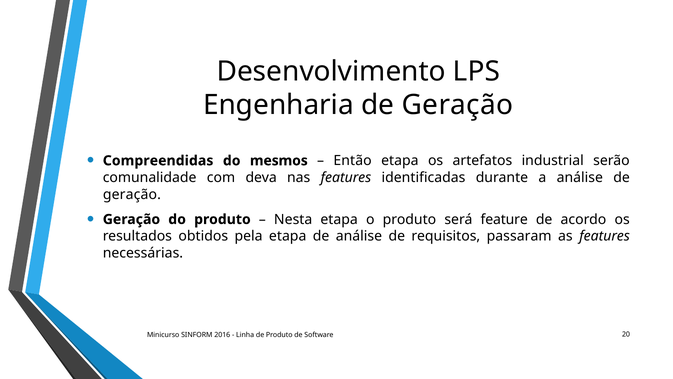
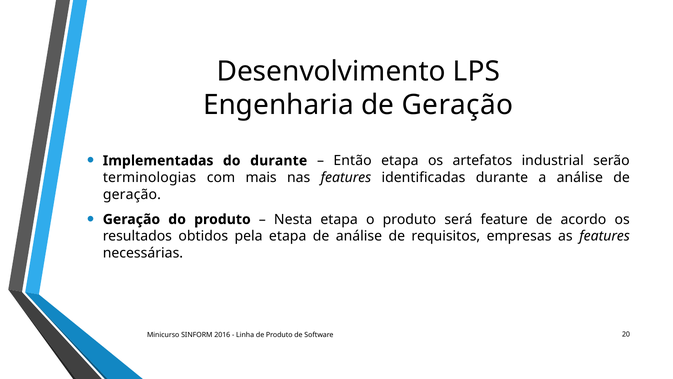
Compreendidas: Compreendidas -> Implementadas (158, 160)
do mesmos: mesmos -> durante (279, 160)
comunalidade: comunalidade -> terminologias (150, 177)
deva: deva -> mais (261, 177)
passaram: passaram -> empresas (519, 236)
